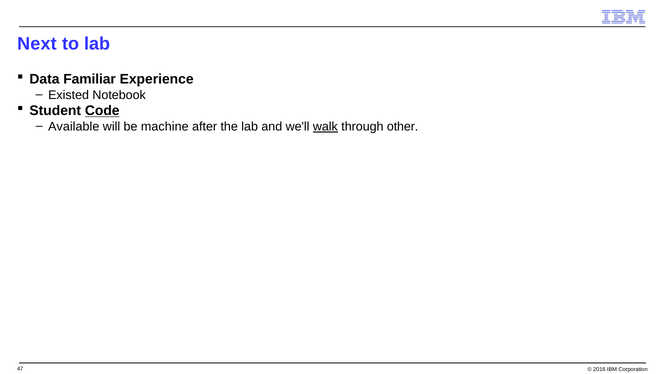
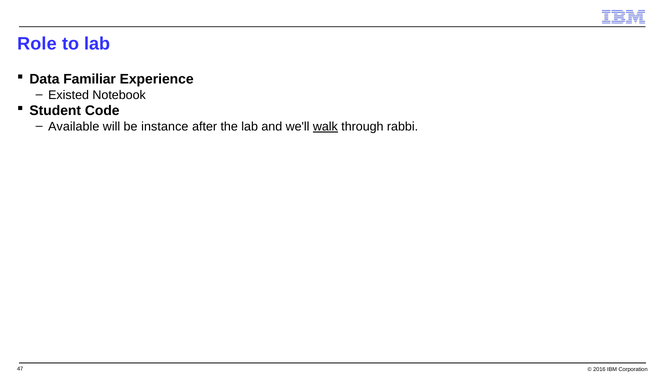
Next: Next -> Role (37, 44)
Code underline: present -> none (102, 111)
machine: machine -> instance (165, 127)
other: other -> rabbi (403, 127)
